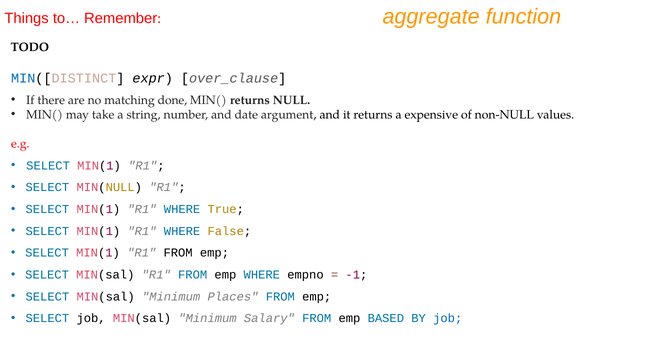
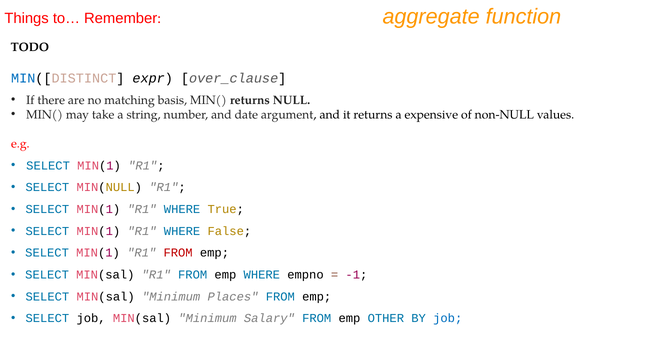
done: done -> basis (172, 100)
FROM colour: black -> red (178, 253)
BASED: BASED -> OTHER (386, 318)
